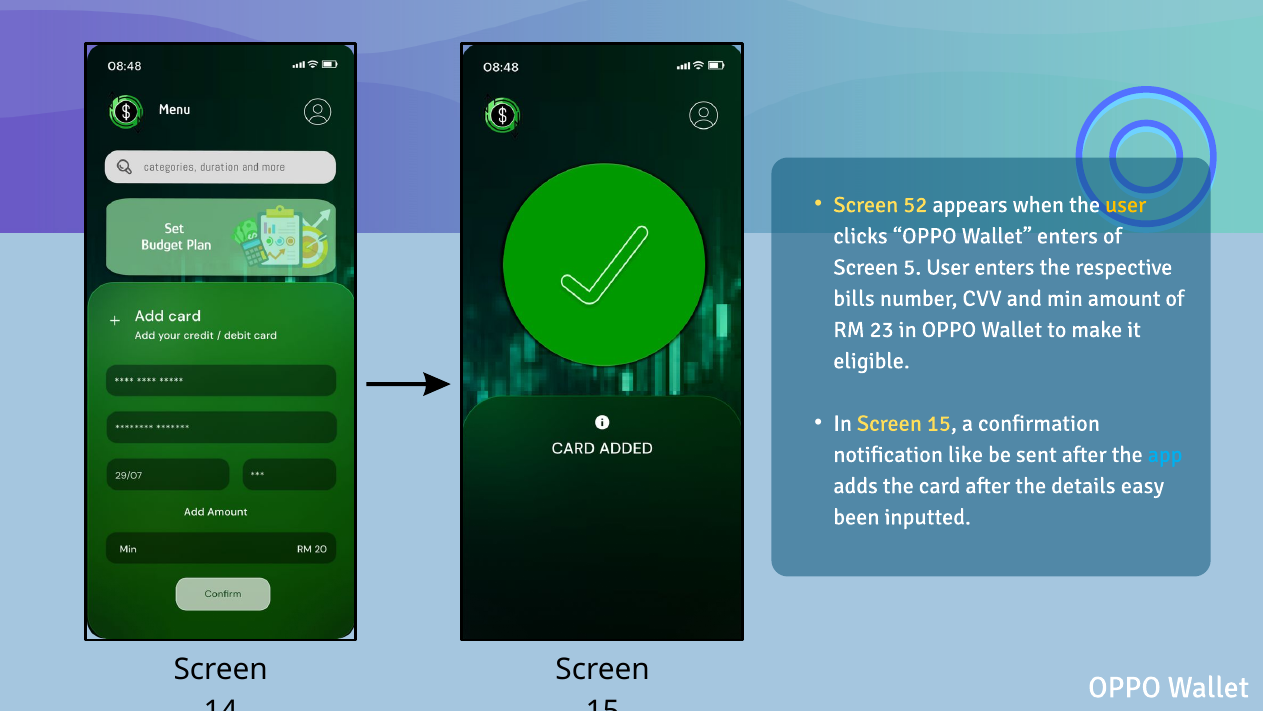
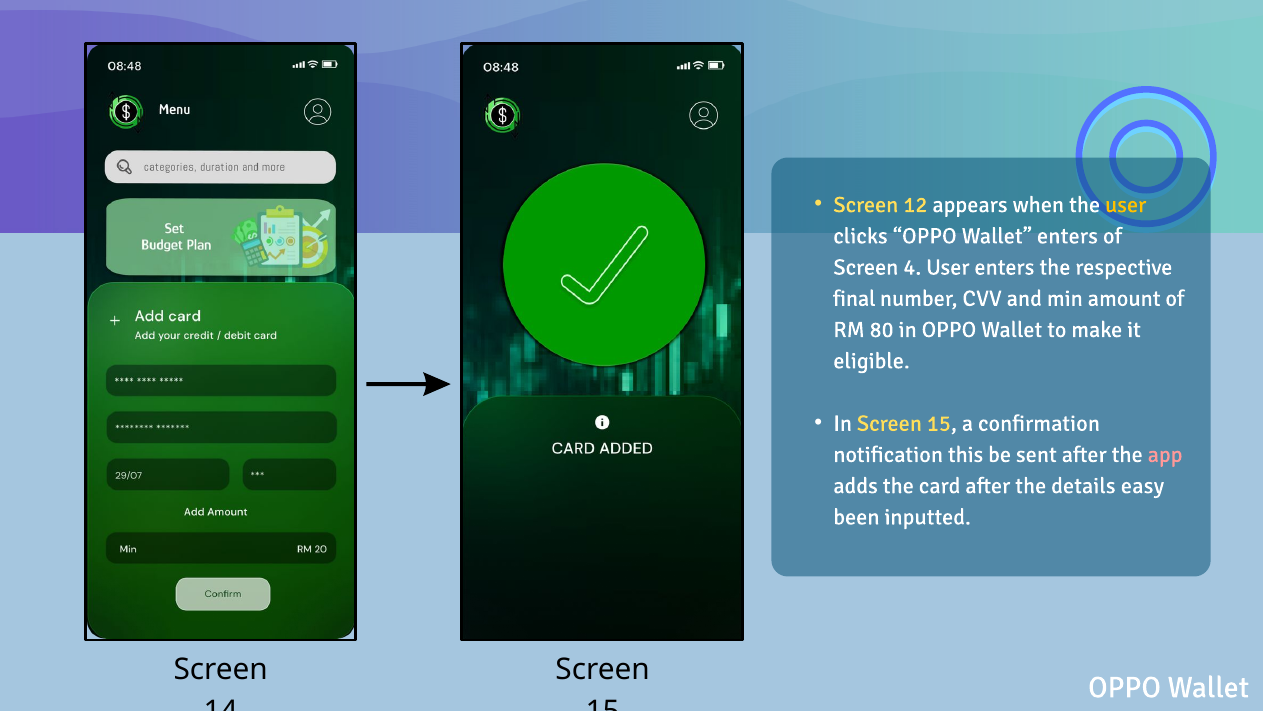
52: 52 -> 12 (915, 205)
5: 5 -> 4 (912, 267)
bills: bills -> final (854, 298)
23: 23 -> 80 (882, 329)
like: like -> this (966, 454)
app colour: light blue -> pink (1165, 454)
